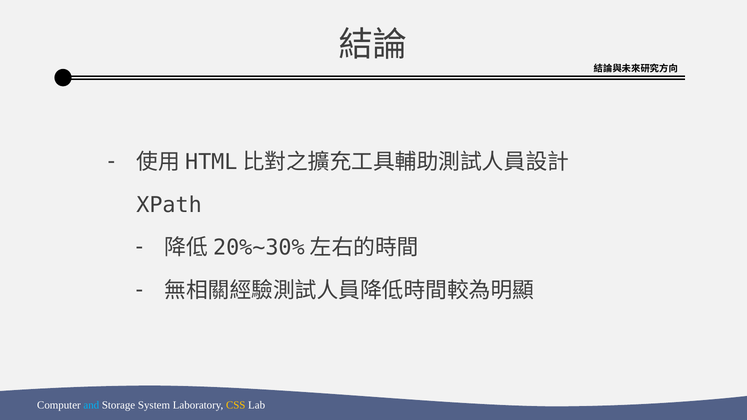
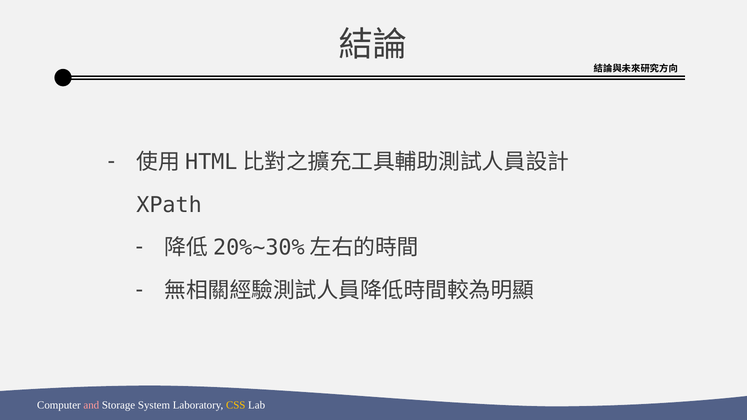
and colour: light blue -> pink (91, 405)
